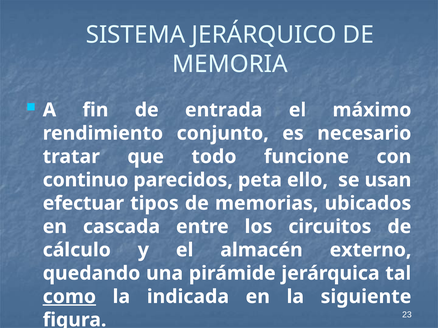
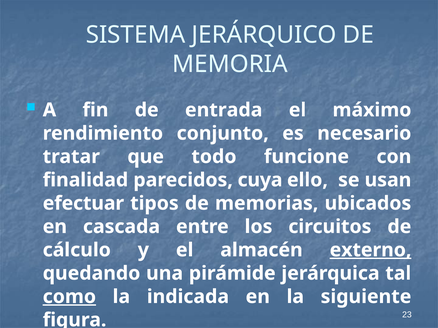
continuo: continuo -> finalidad (85, 180)
peta: peta -> cuya (260, 180)
externo underline: none -> present (371, 250)
